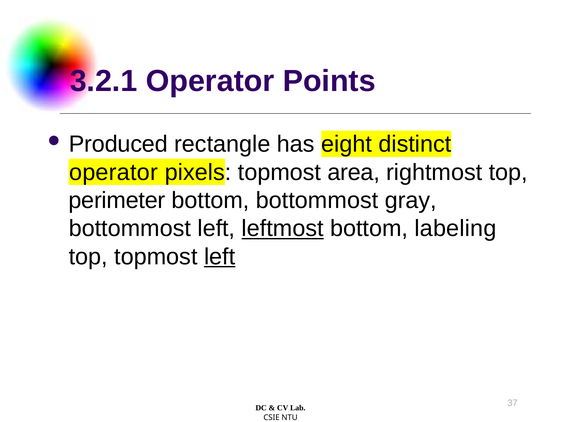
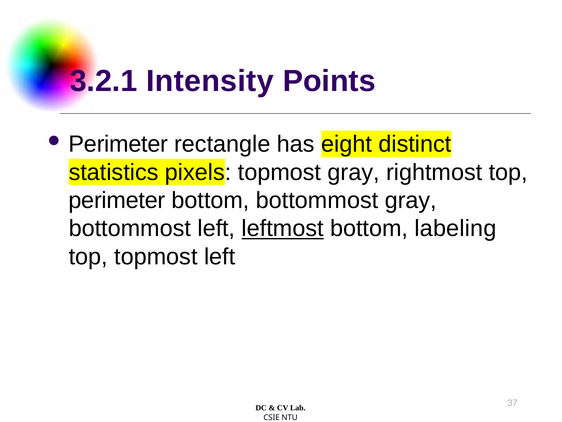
3.2.1 Operator: Operator -> Intensity (210, 81)
Produced: Produced -> Perimeter (118, 144)
operator: operator -> statistics (114, 172)
topmost area: area -> gray (354, 172)
left underline: present -> none (220, 256)
